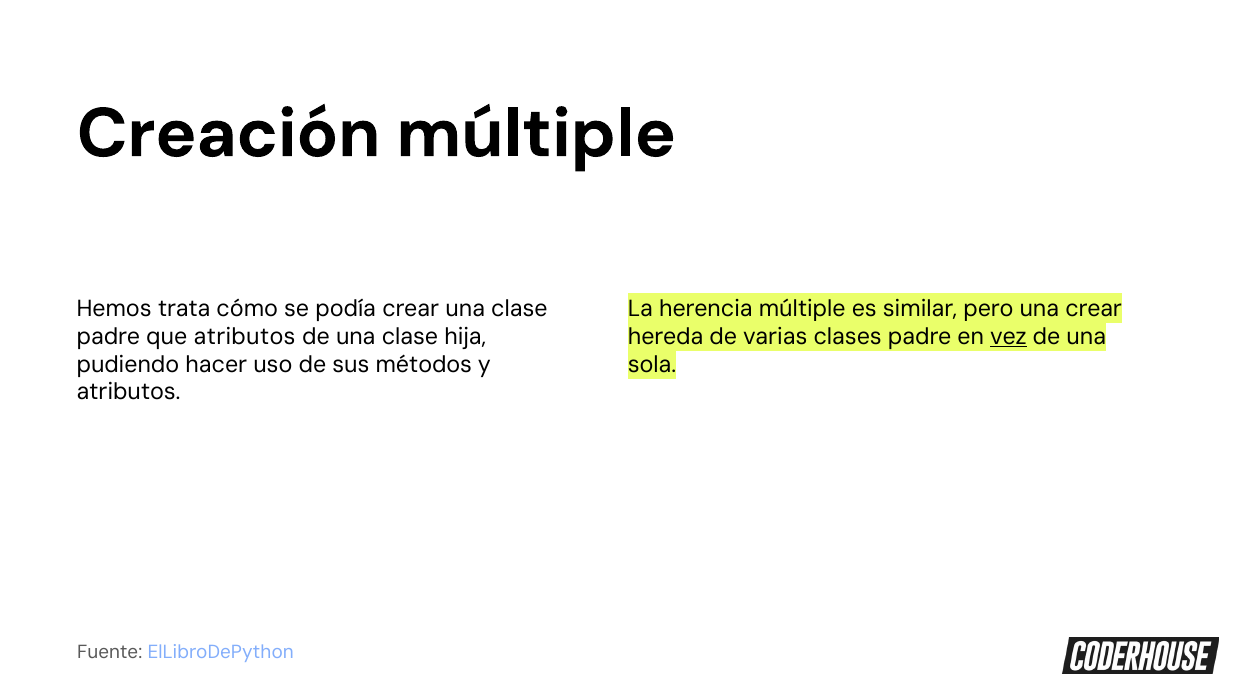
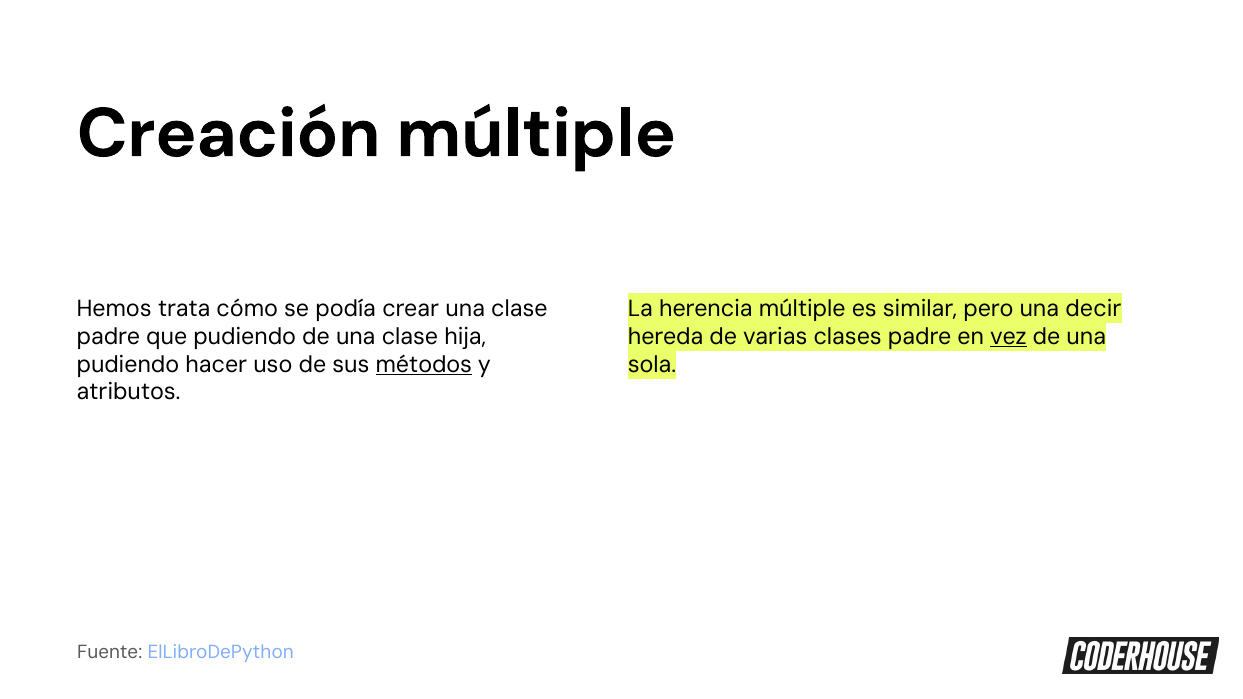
crear: crear -> decir (1094, 309)
que atributos: atributos -> pudiendo (245, 336)
métodos underline: none -> present (424, 364)
